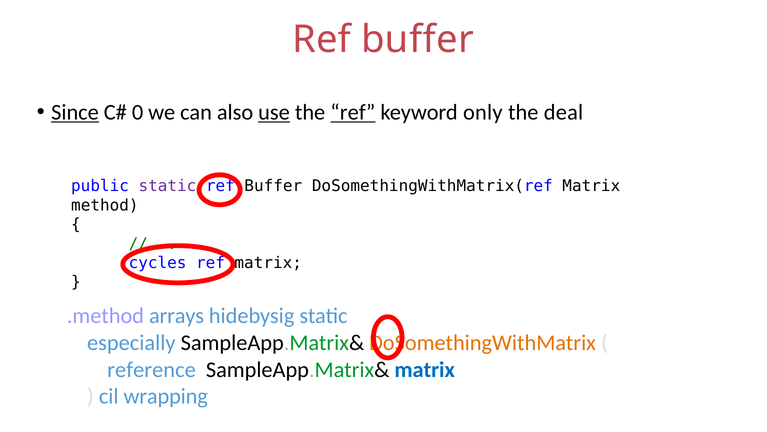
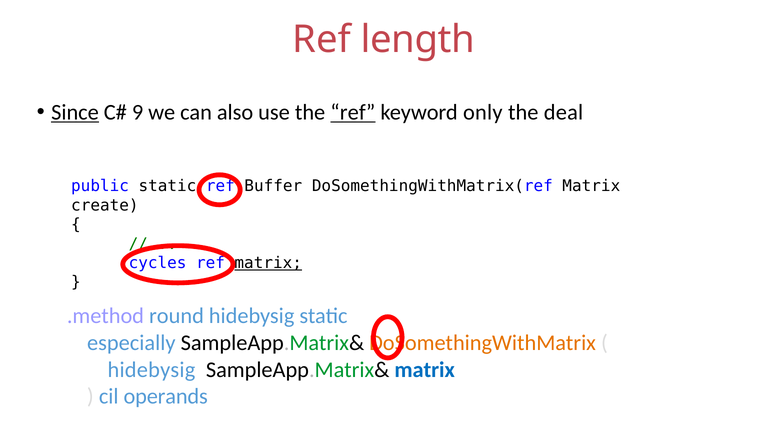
buffer: buffer -> length (418, 40)
0: 0 -> 9 (138, 112)
use underline: present -> none (274, 112)
static colour: purple -> black (167, 186)
method: method -> create (105, 205)
matrix underline: none -> present (268, 263)
arrays: arrays -> round (176, 315)
reference: reference -> hidebysig (151, 369)
wrapping: wrapping -> operands (166, 396)
